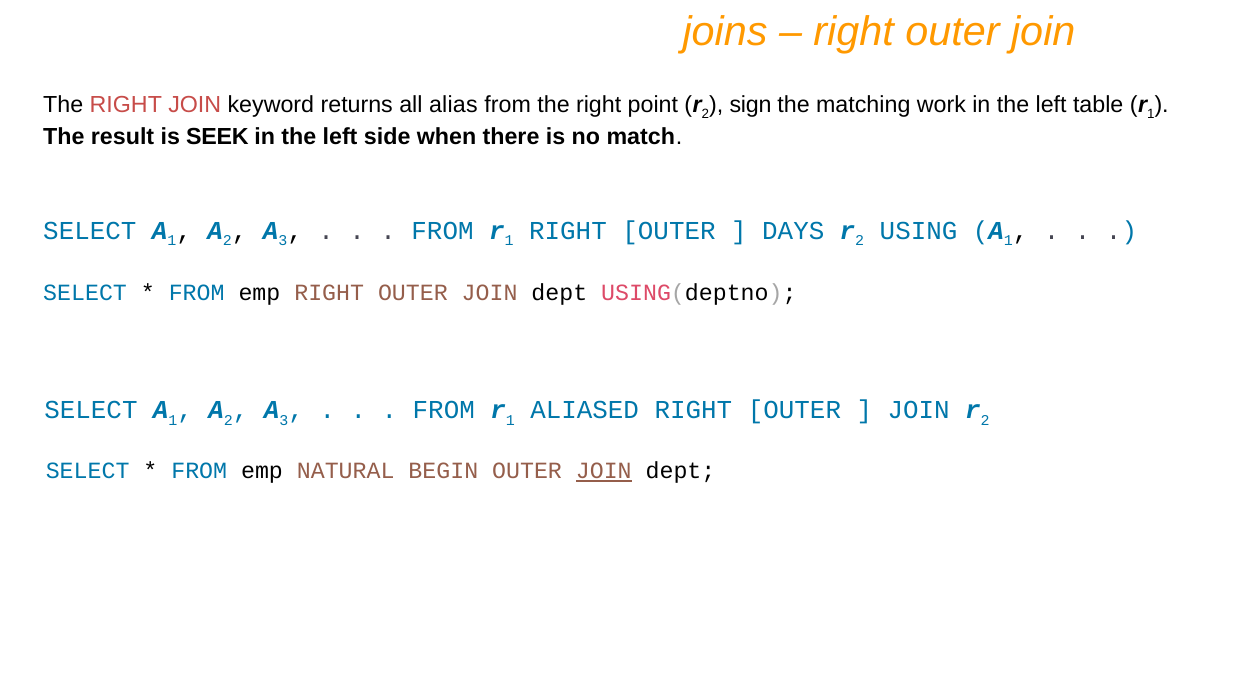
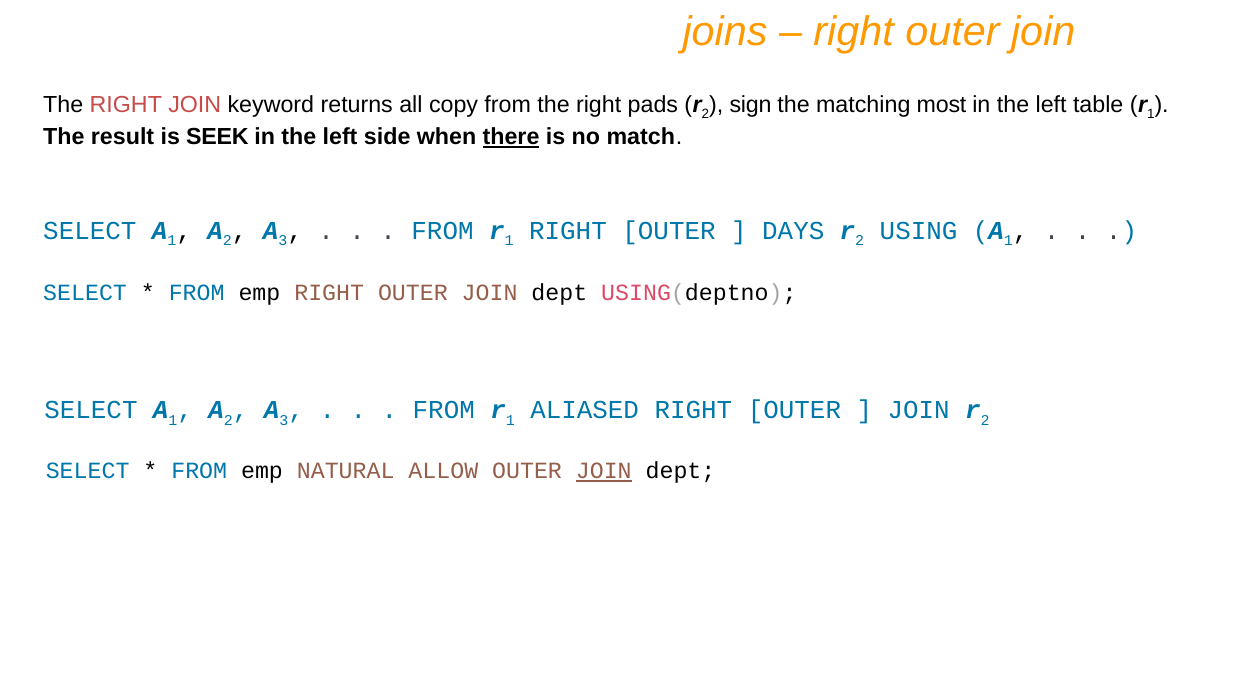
alias: alias -> copy (454, 105)
point: point -> pads (653, 105)
work: work -> most (942, 105)
there underline: none -> present (511, 137)
BEGIN: BEGIN -> ALLOW (443, 471)
